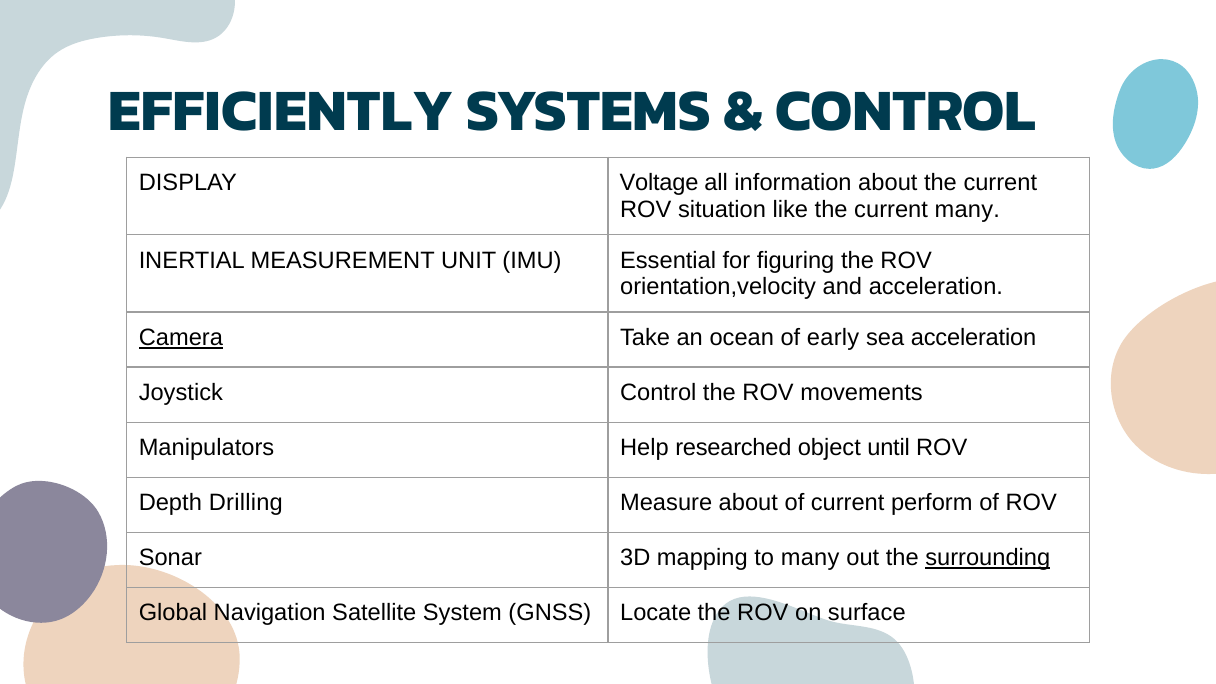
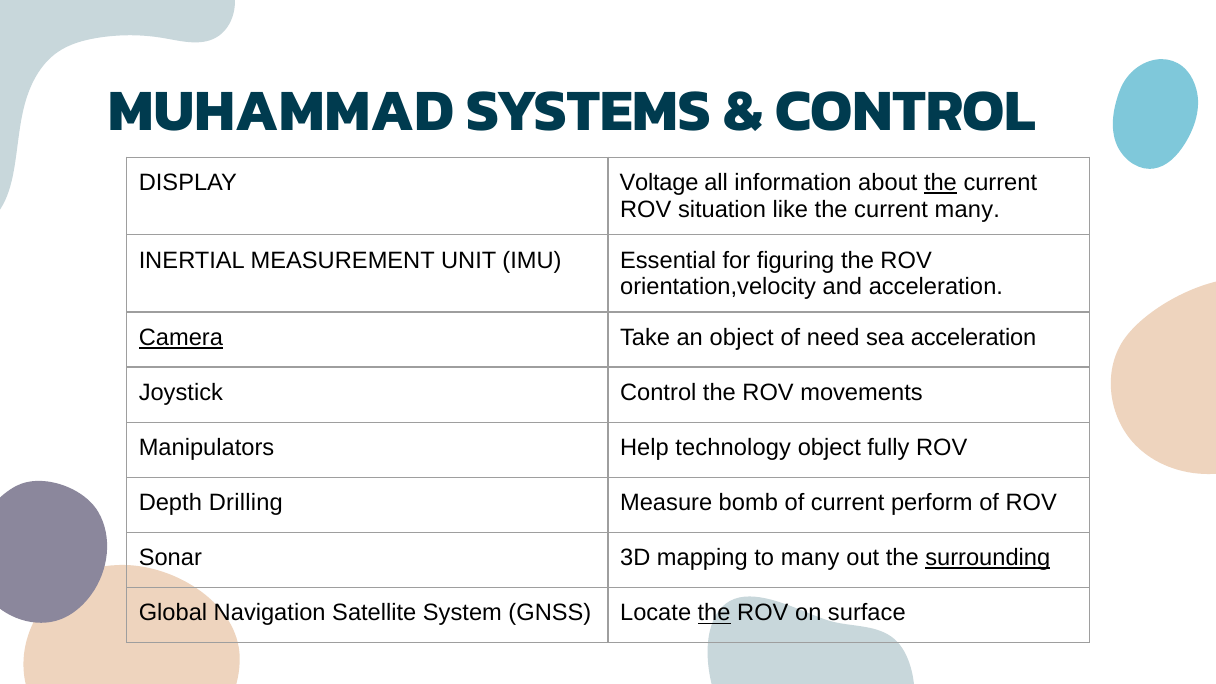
EFFICIENTLY: EFFICIENTLY -> MUHAMMAD (281, 111)
the underline: none -> present (940, 183)
an ocean: ocean -> object (742, 338)
early: early -> need (833, 338)
researched: researched -> technology (733, 448)
until: until -> fully (888, 448)
Measure about: about -> bomb (748, 503)
the underline: none -> present (714, 613)
